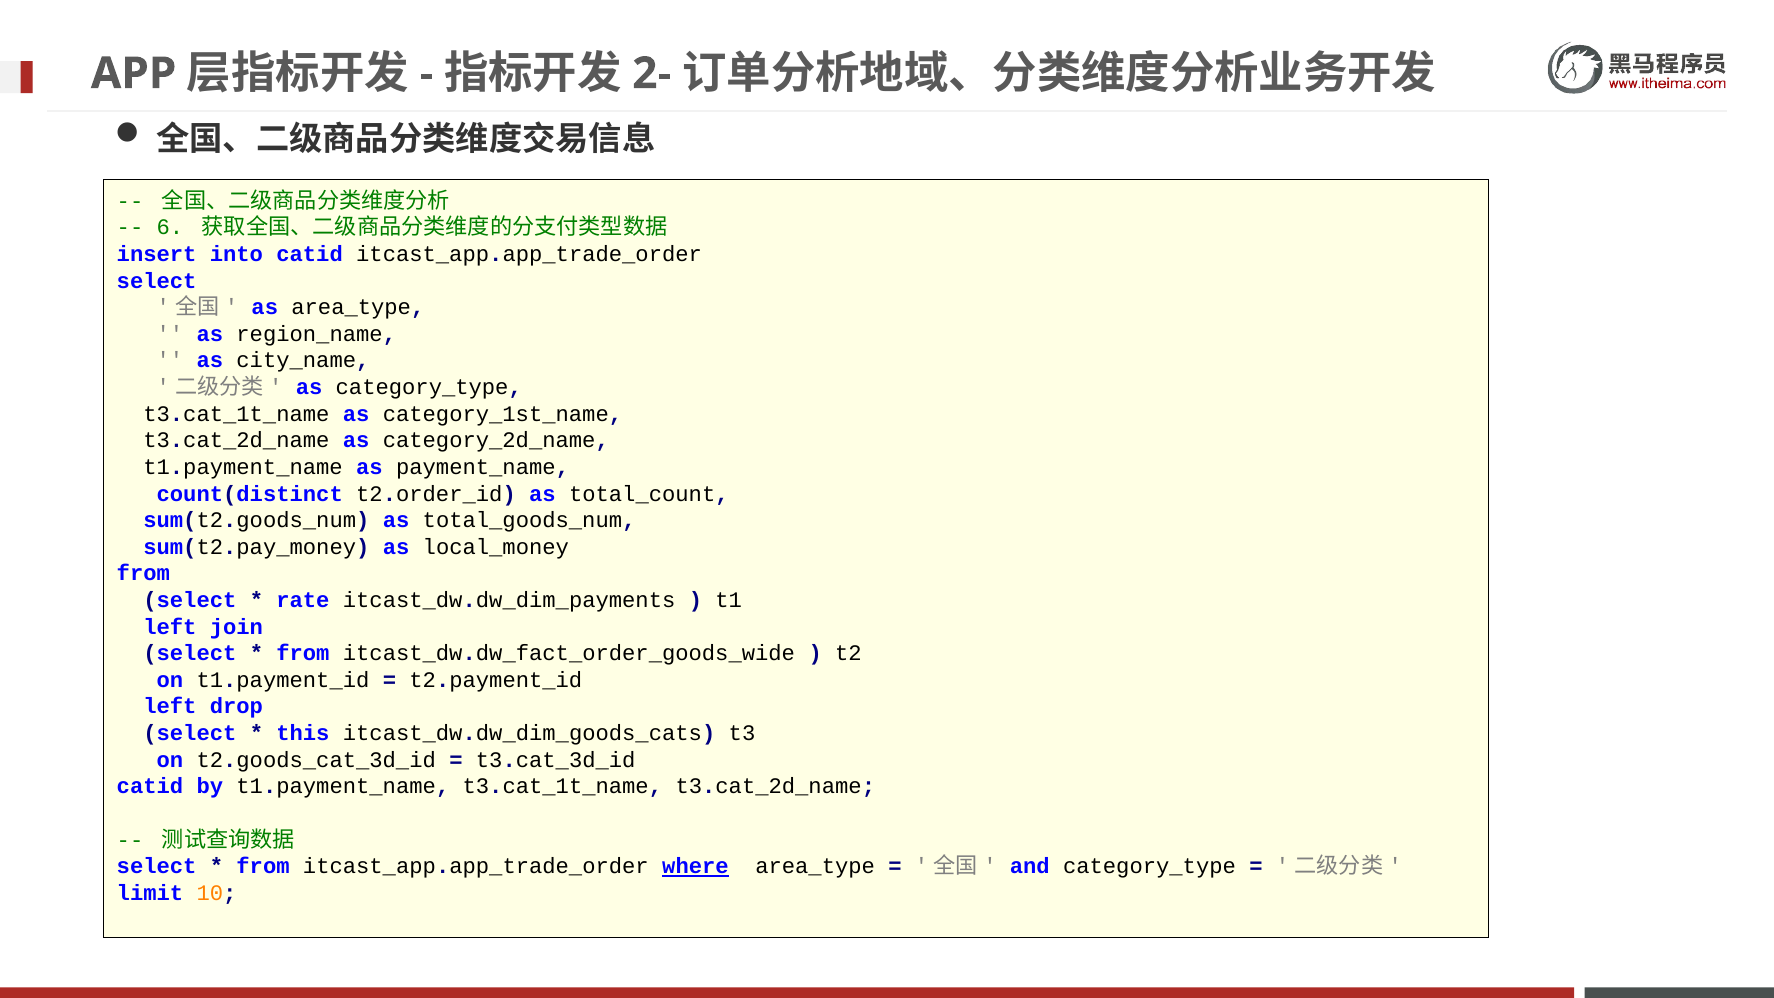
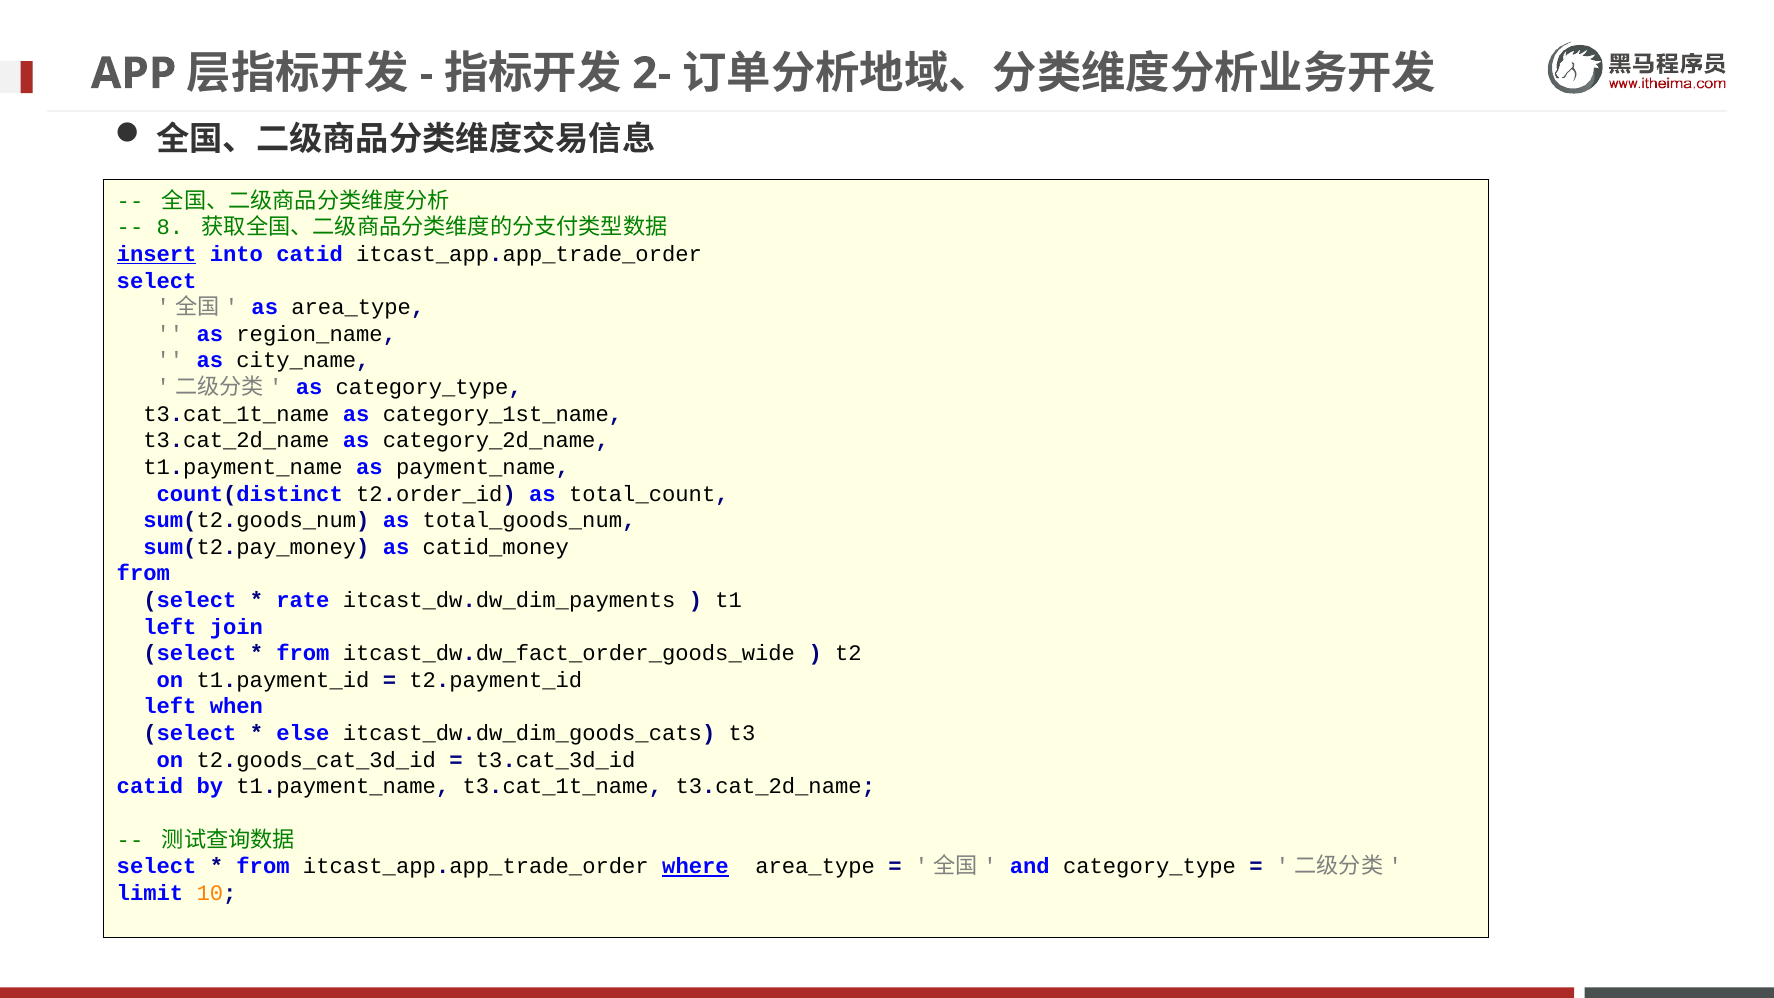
6: 6 -> 8 (170, 228)
insert underline: none -> present (157, 254)
local_money: local_money -> catid_money (496, 547)
drop: drop -> when (236, 707)
this: this -> else (303, 733)
